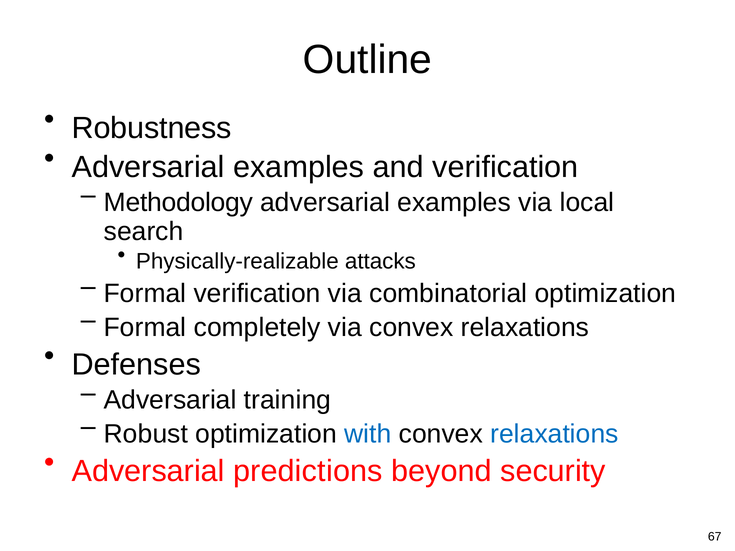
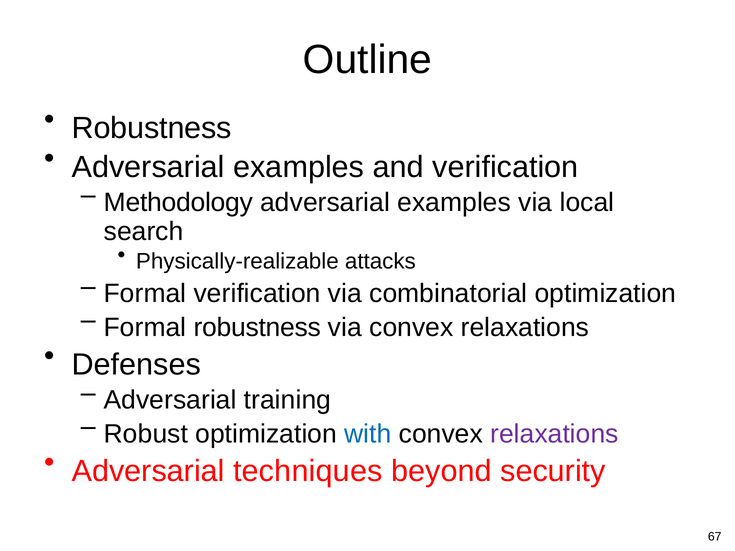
Formal completely: completely -> robustness (257, 328)
relaxations colour: blue -> purple (554, 434)
predictions: predictions -> techniques (308, 471)
